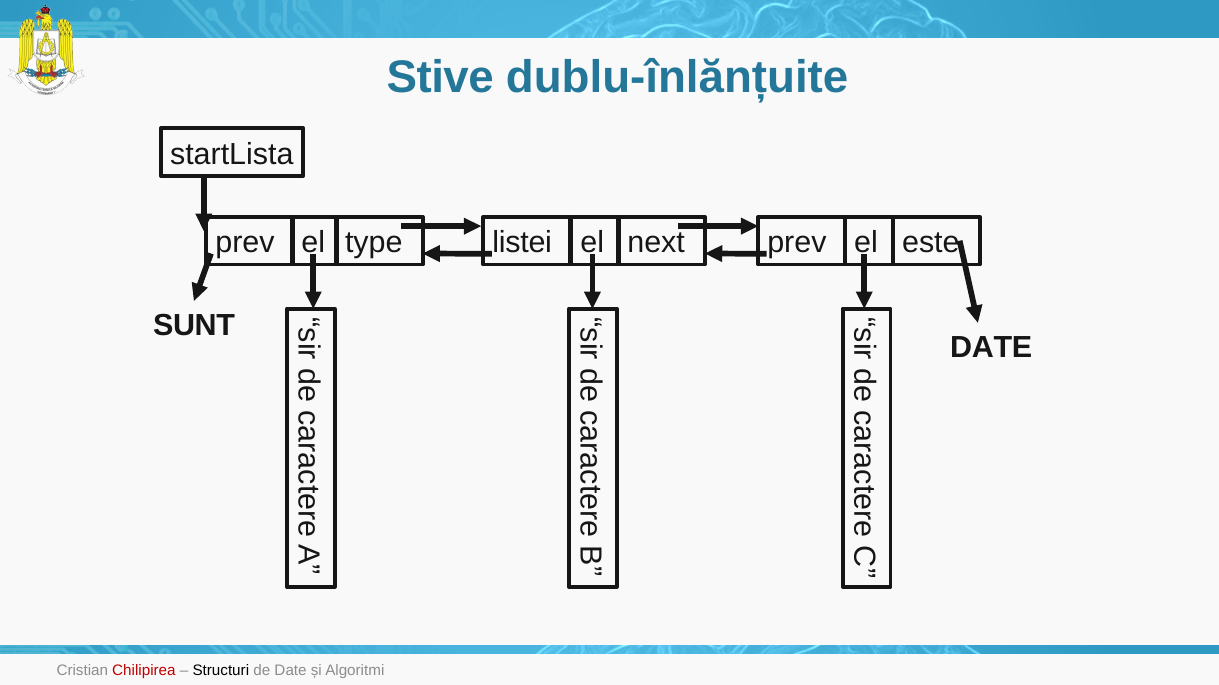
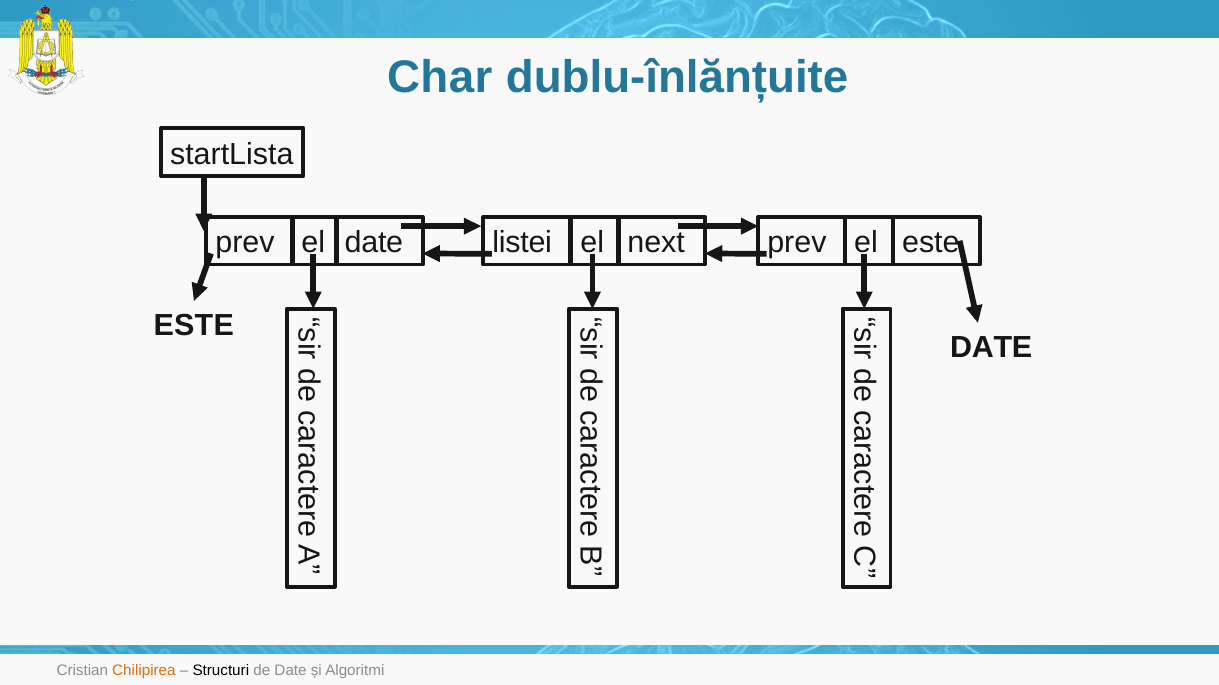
Stive: Stive -> Char (440, 78)
type: type -> date (374, 243)
SUNT: SUNT -> ESTE (194, 326)
Chilipirea colour: red -> orange (144, 671)
